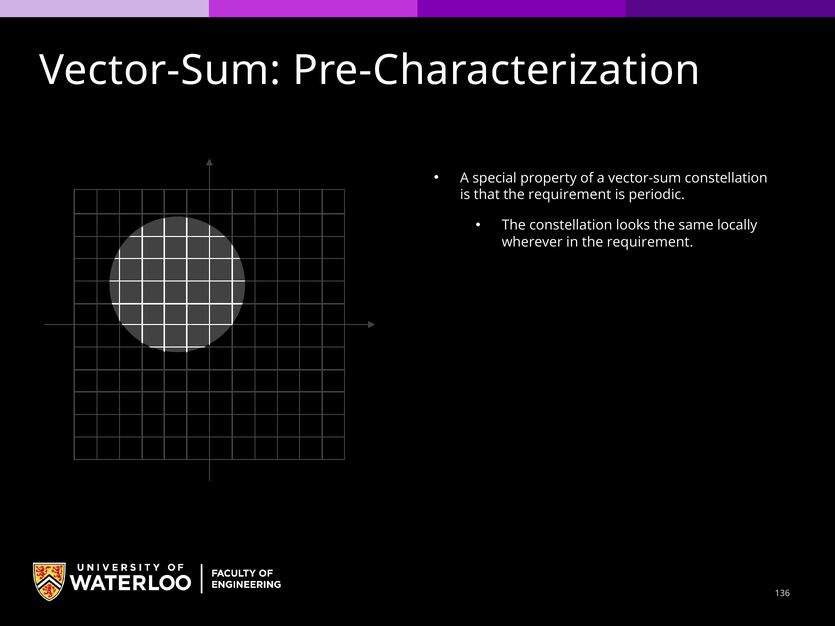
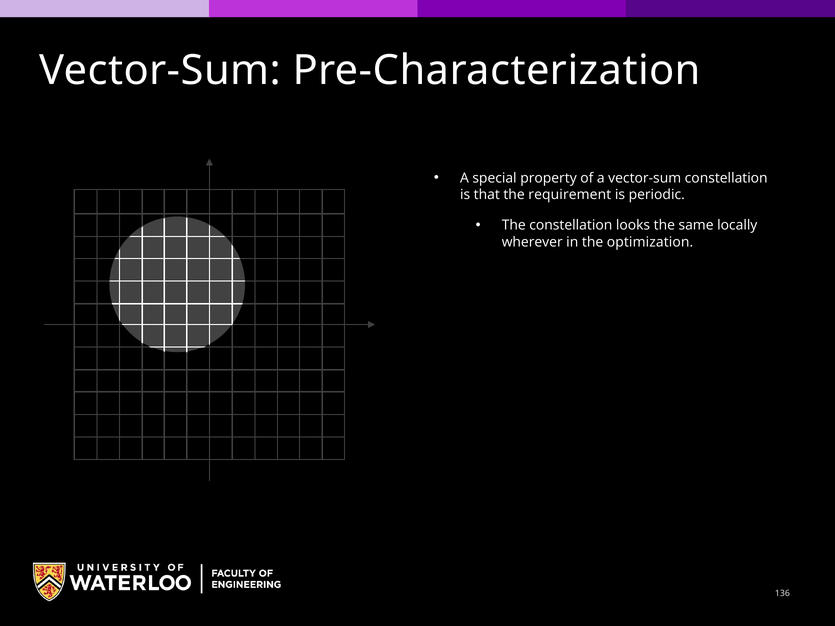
in the requirement: requirement -> optimization (650, 242)
